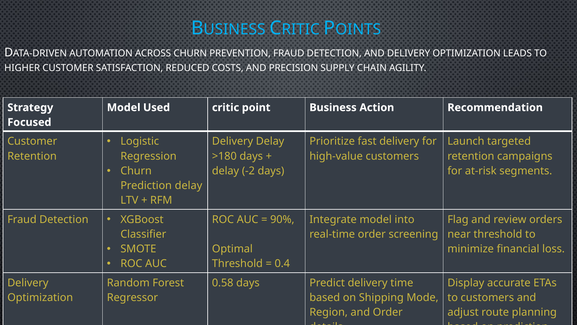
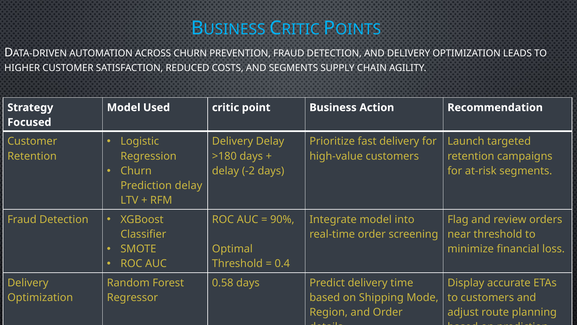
AND PRECISION: PRECISION -> SEGMENTS (293, 68)
